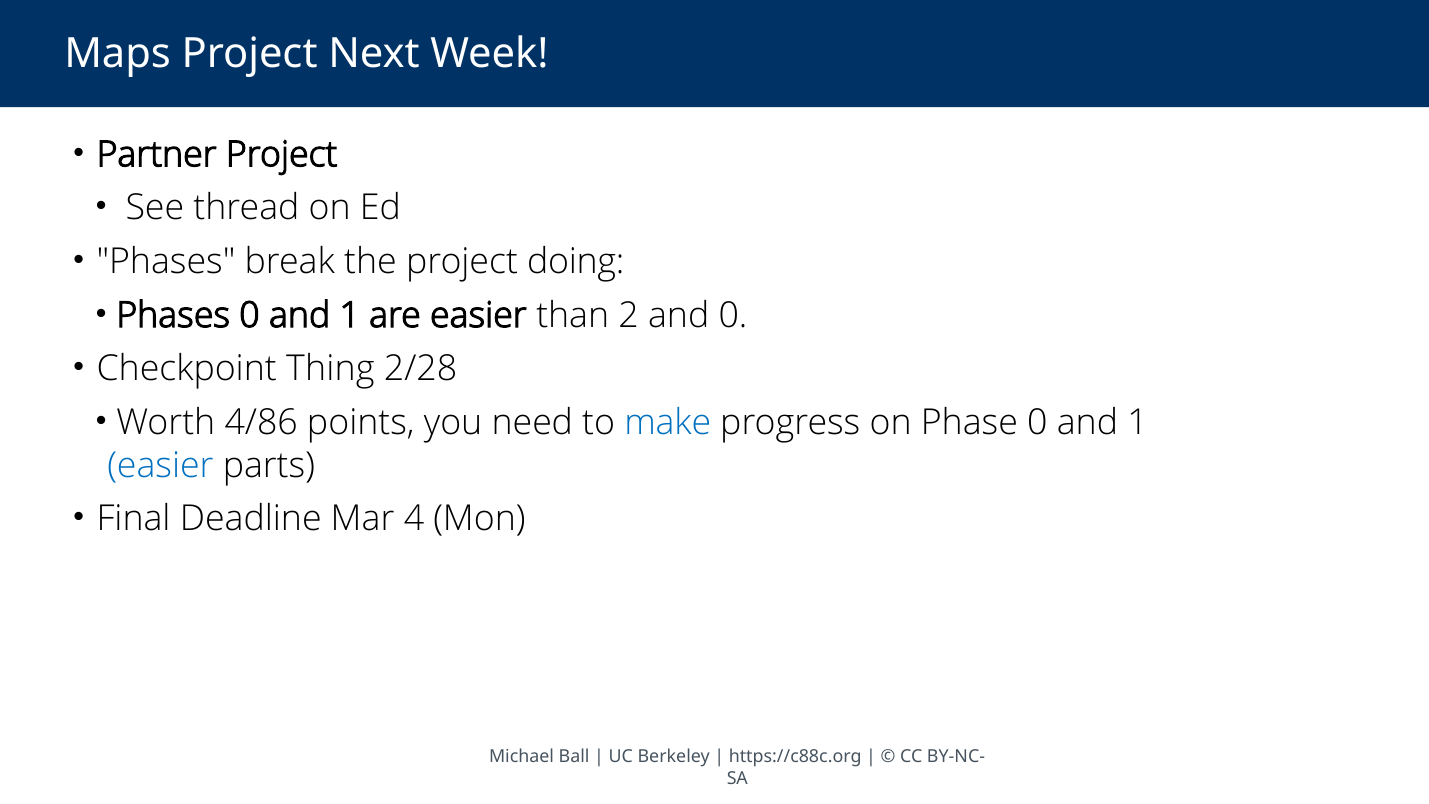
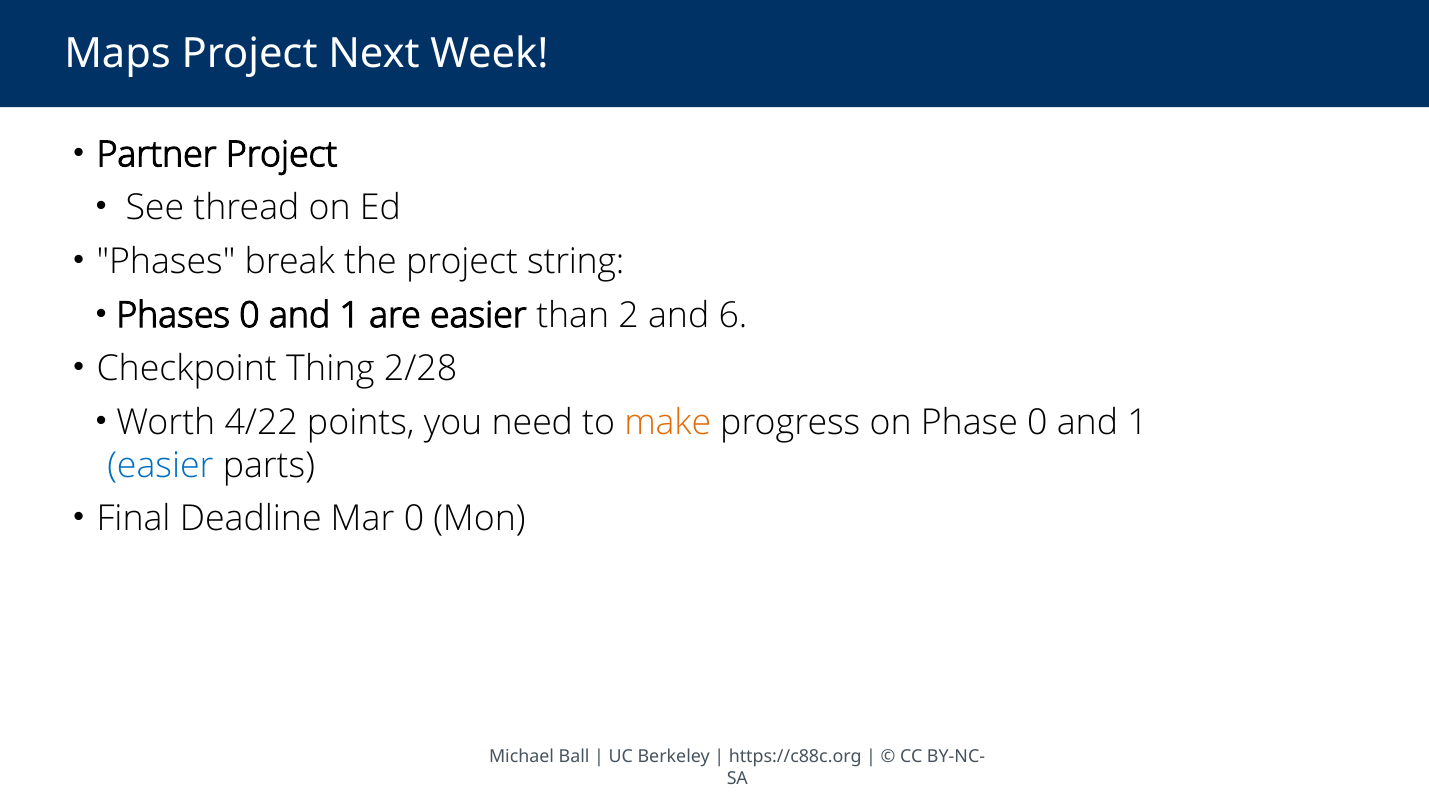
doing: doing -> string (576, 262)
and 0: 0 -> 6 (733, 315)
4/86: 4/86 -> 4/22 (261, 422)
make colour: blue -> orange (668, 422)
Mar 4: 4 -> 0 (414, 519)
